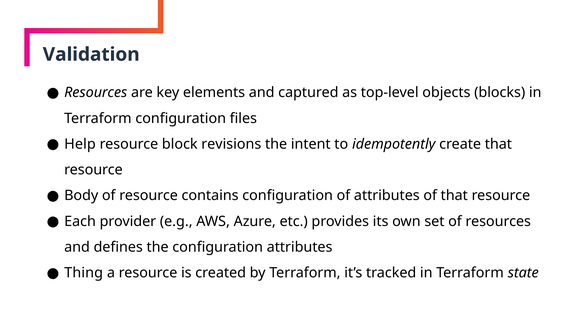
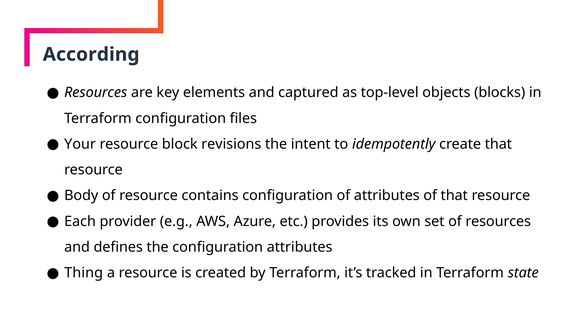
Validation: Validation -> According (91, 54)
Help: Help -> Your (80, 144)
